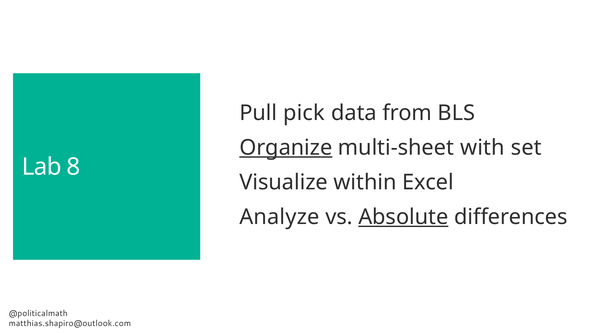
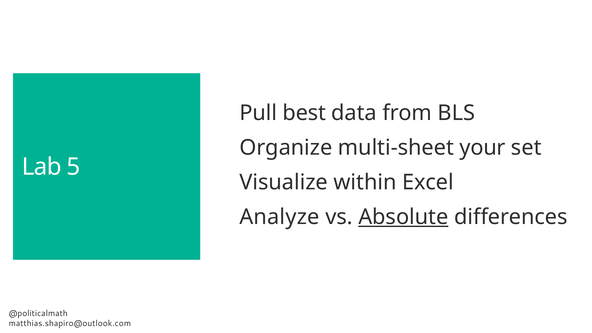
pick: pick -> best (304, 113)
Organize underline: present -> none (286, 148)
with: with -> your (483, 148)
8: 8 -> 5 (74, 167)
